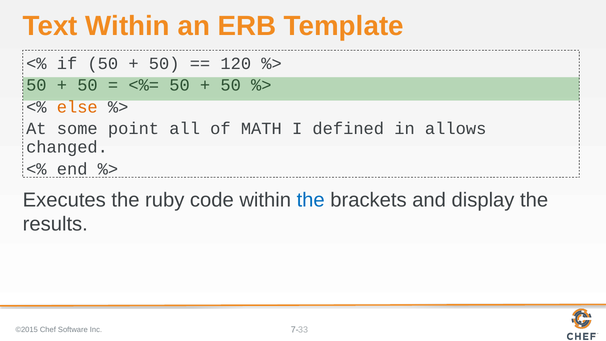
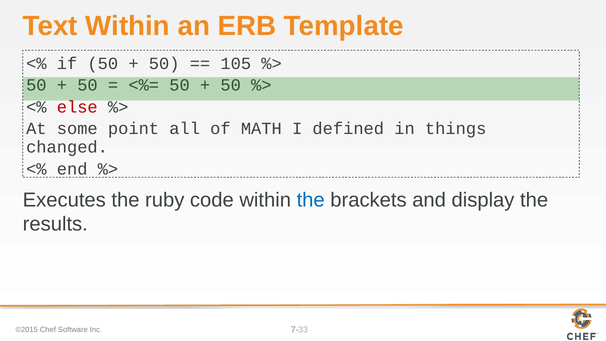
120: 120 -> 105 (236, 63)
else colour: orange -> red (77, 107)
allows: allows -> things (456, 129)
